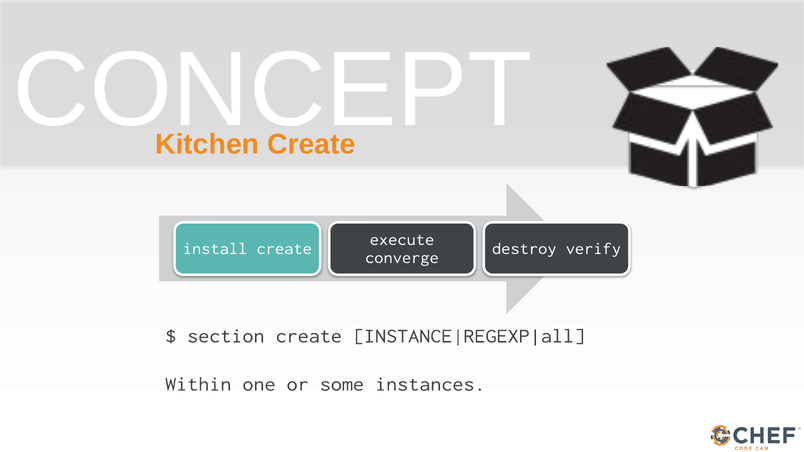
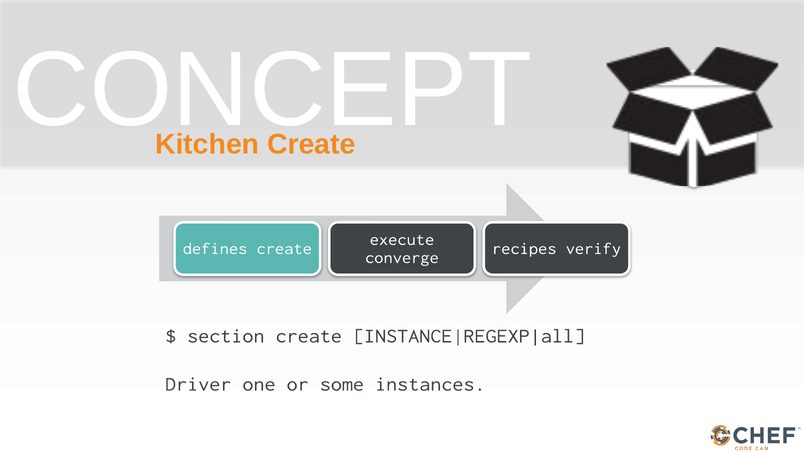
install: install -> defines (215, 249)
destroy: destroy -> recipes (524, 249)
Within: Within -> Driver (198, 384)
